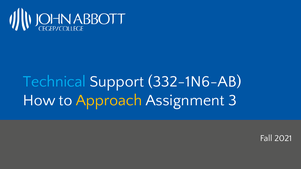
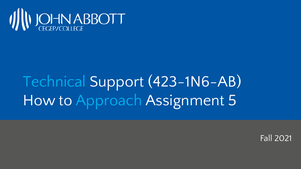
332-1N6-AB: 332-1N6-AB -> 423-1N6-AB (195, 82)
Approach colour: yellow -> light blue (109, 100)
3: 3 -> 5 (232, 100)
